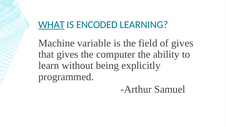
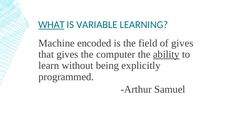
ENCODED: ENCODED -> VARIABLE (97, 25)
variable: variable -> encoded (94, 43)
ability underline: none -> present (166, 54)
